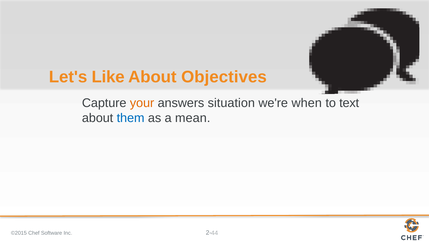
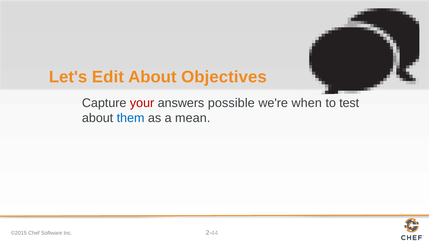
Like: Like -> Edit (108, 77)
your colour: orange -> red (142, 103)
situation: situation -> possible (231, 103)
text: text -> test (349, 103)
